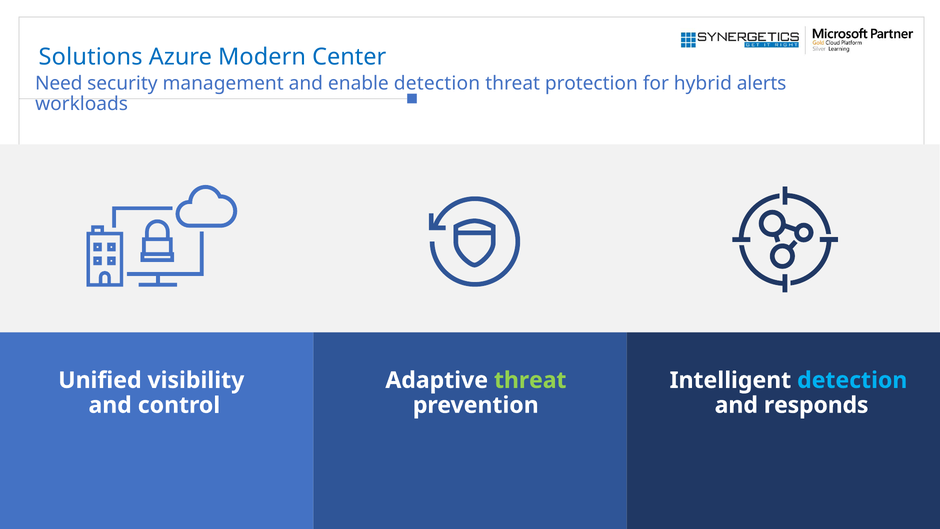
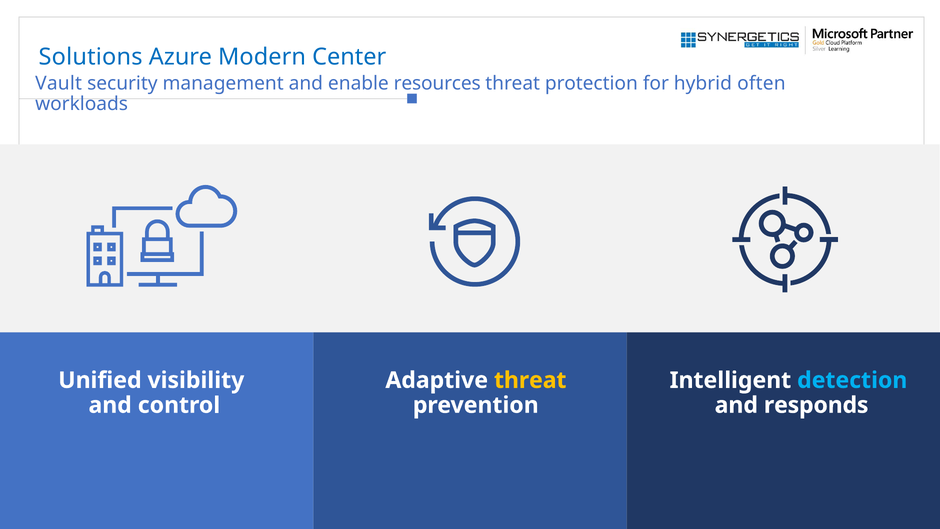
Need: Need -> Vault (59, 83)
enable detection: detection -> resources (437, 83)
alerts: alerts -> often (761, 83)
threat colour: light green -> yellow (530, 380)
